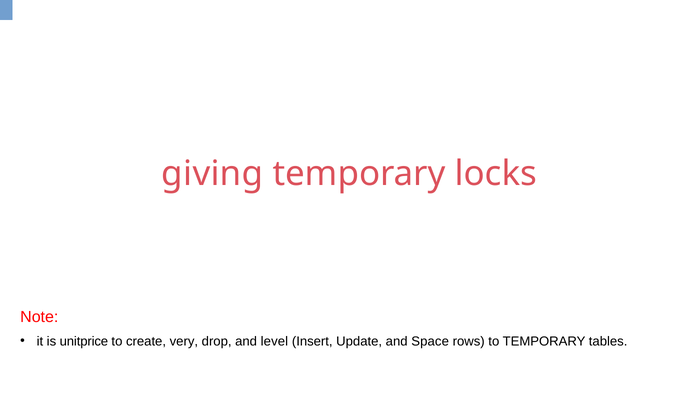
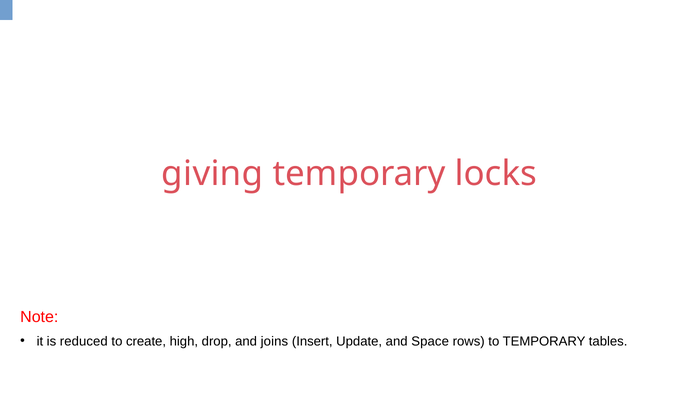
unitprice: unitprice -> reduced (84, 341)
very: very -> high (184, 341)
level: level -> joins (274, 341)
